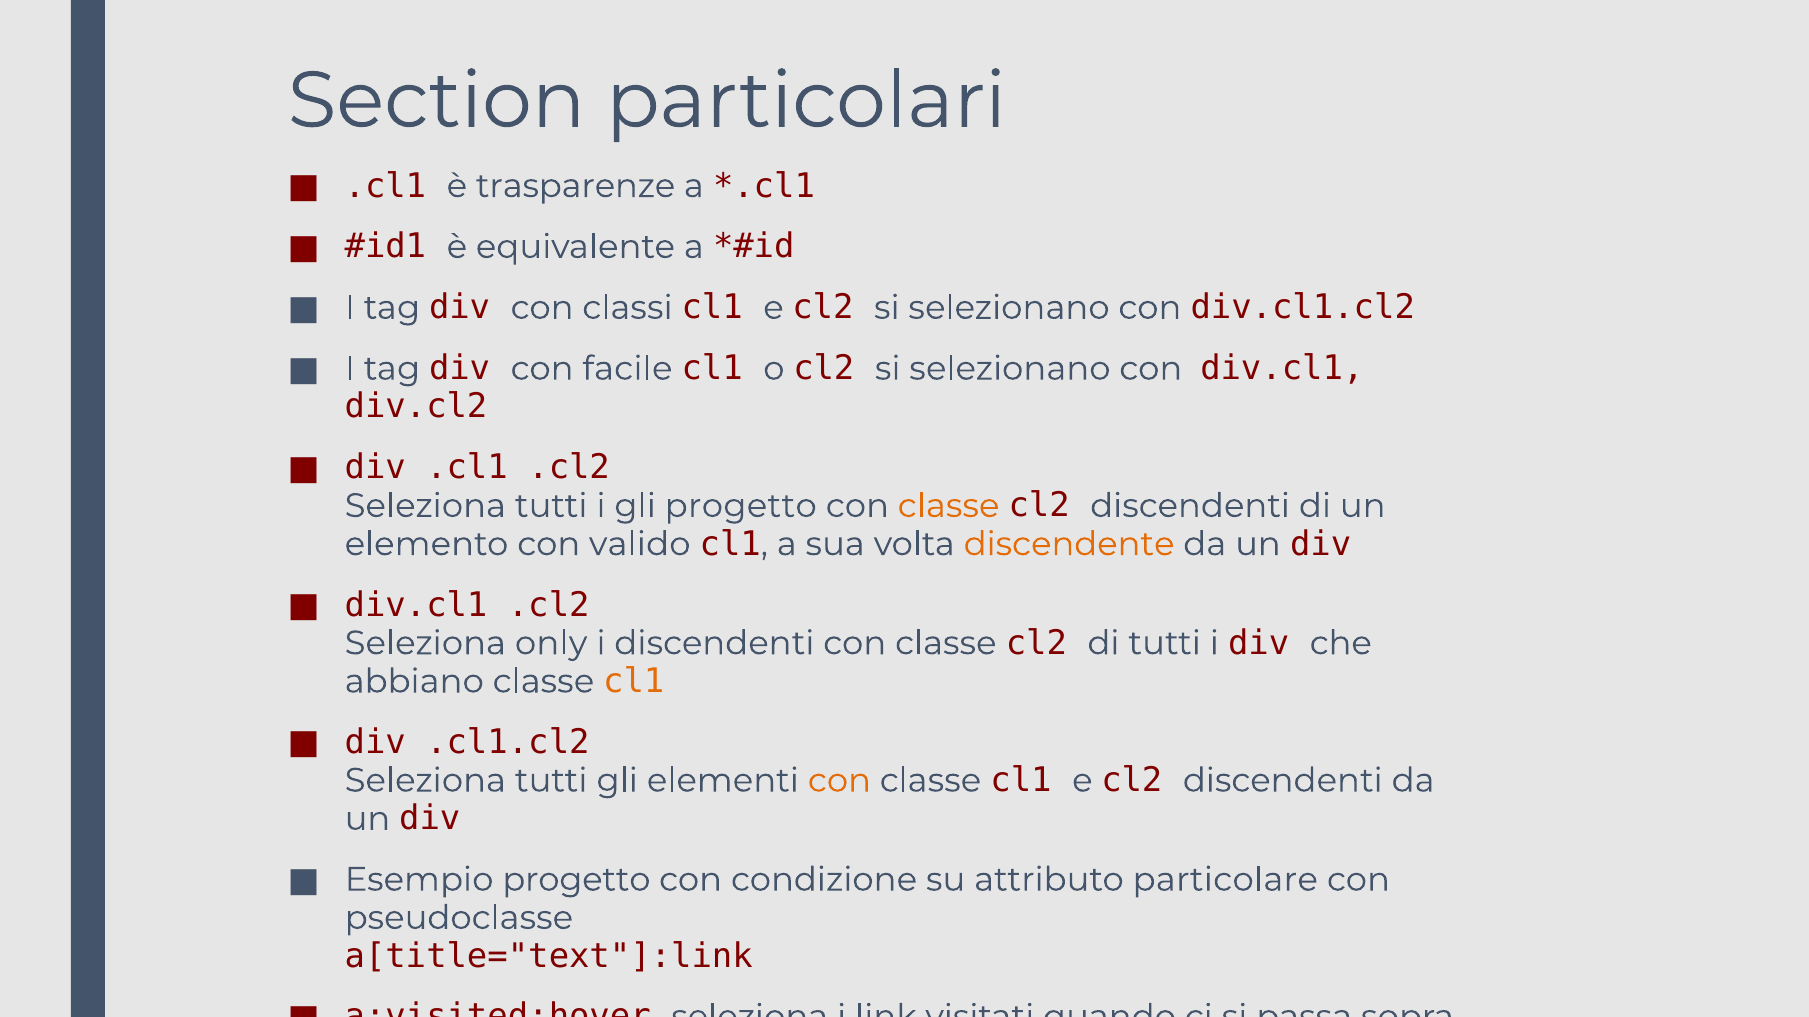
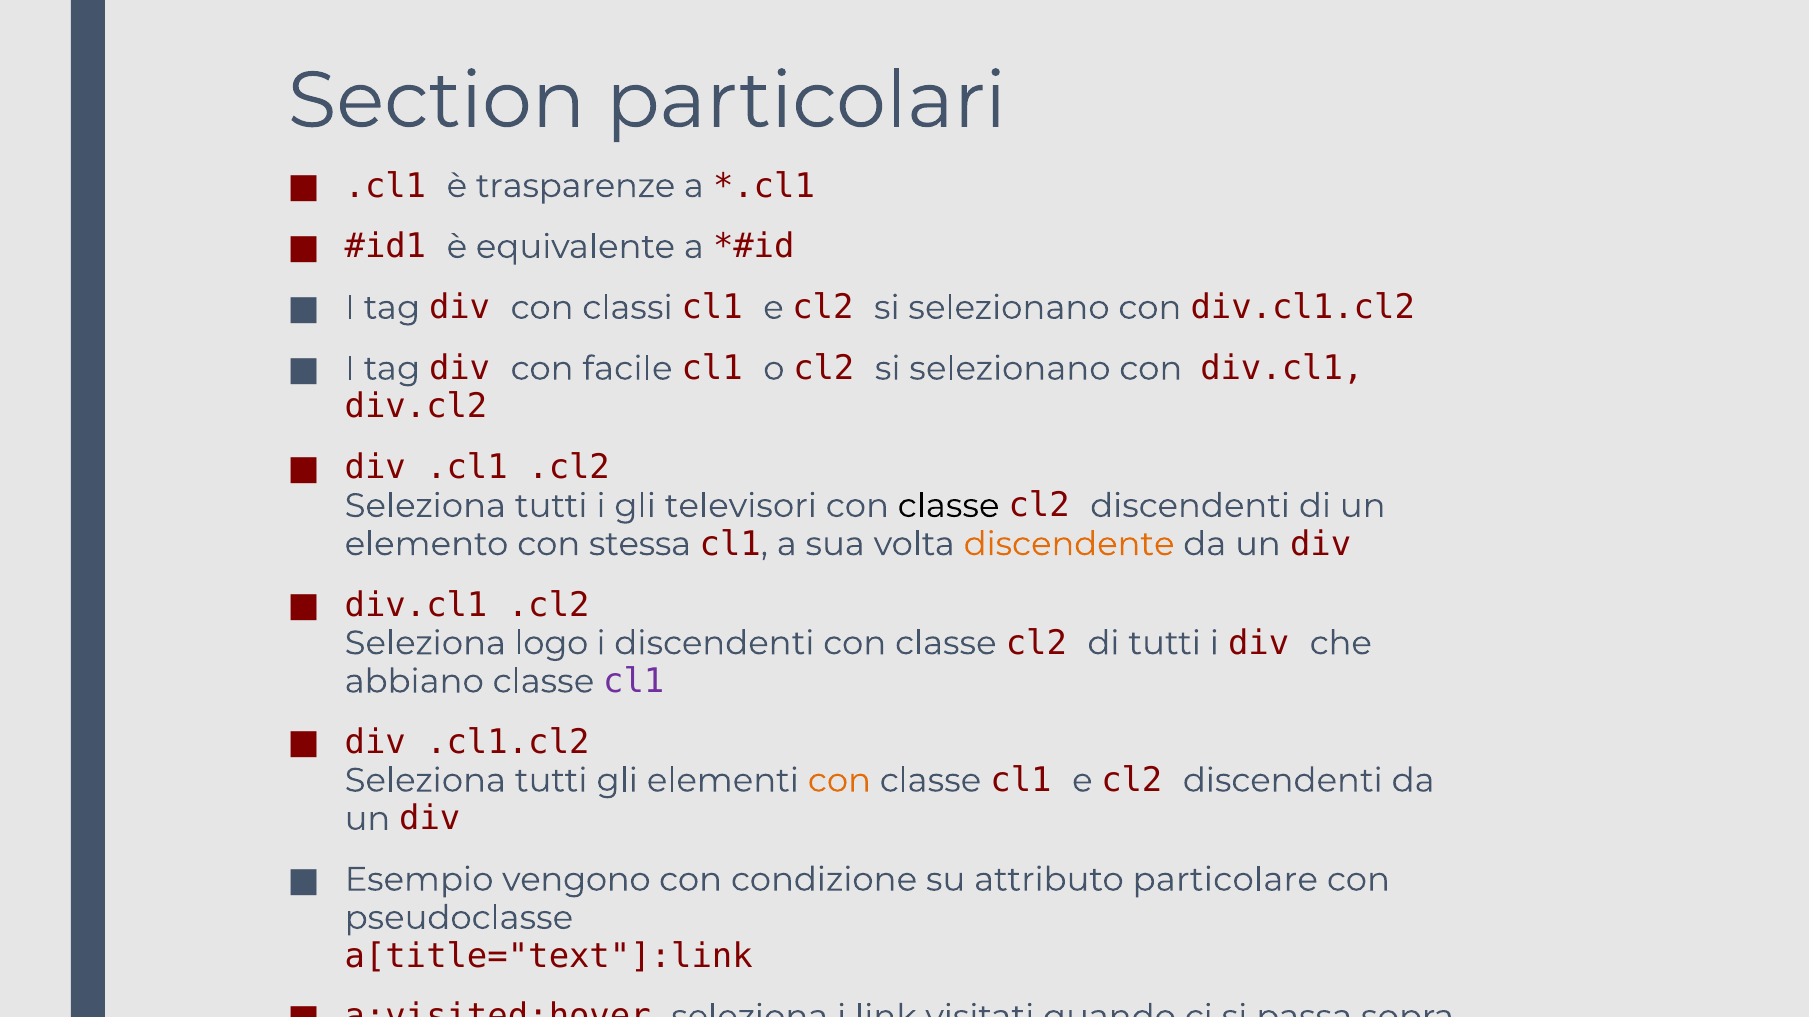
gli progetto: progetto -> televisori (741, 506)
classe colour: orange -> black (949, 506)
valido: valido -> stessa (640, 544)
only: only -> logo (551, 643)
cl1 colour: orange -> purple (634, 682)
Esempio progetto: progetto -> vengono (576, 880)
